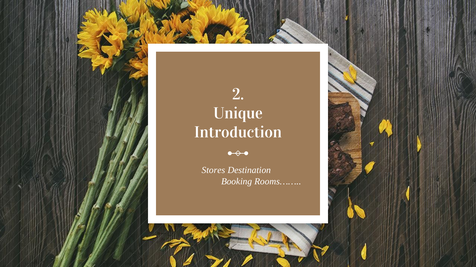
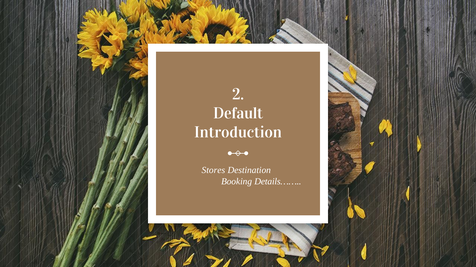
Unique: Unique -> Default (238, 114)
Rooms……: Rooms…… -> Details…… (278, 182)
